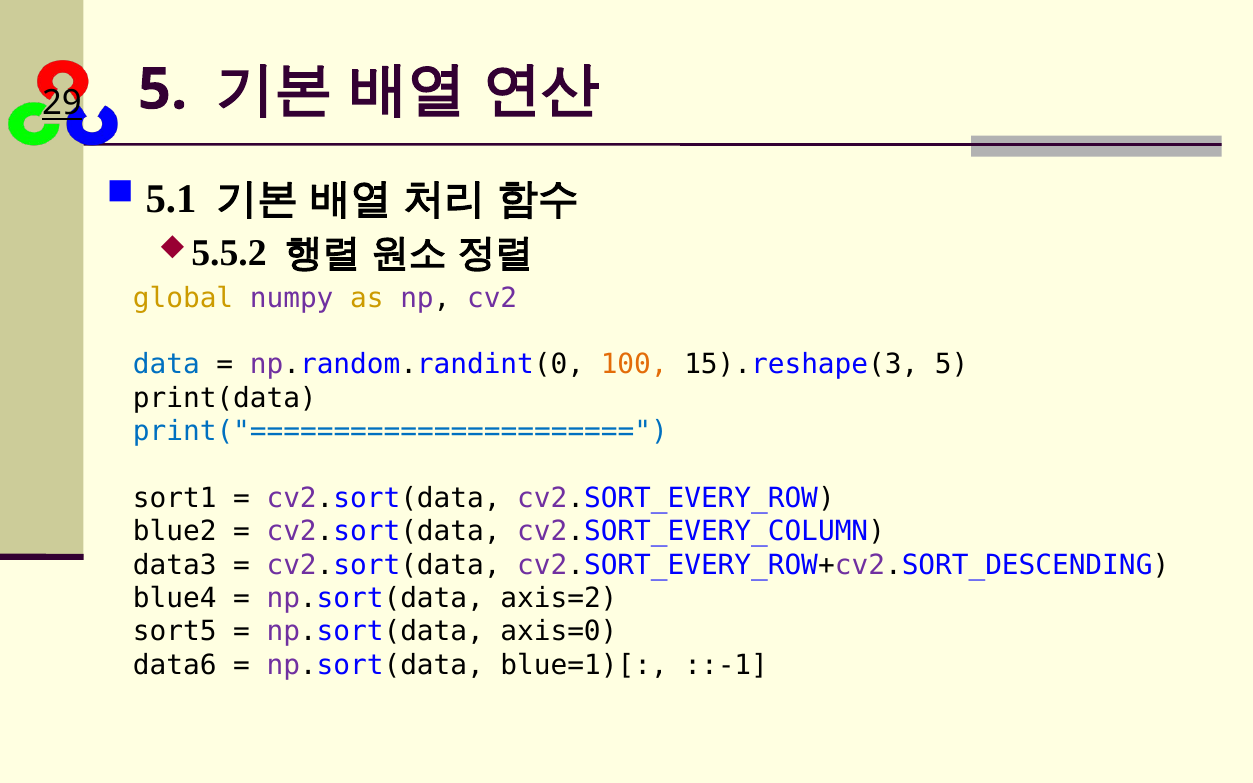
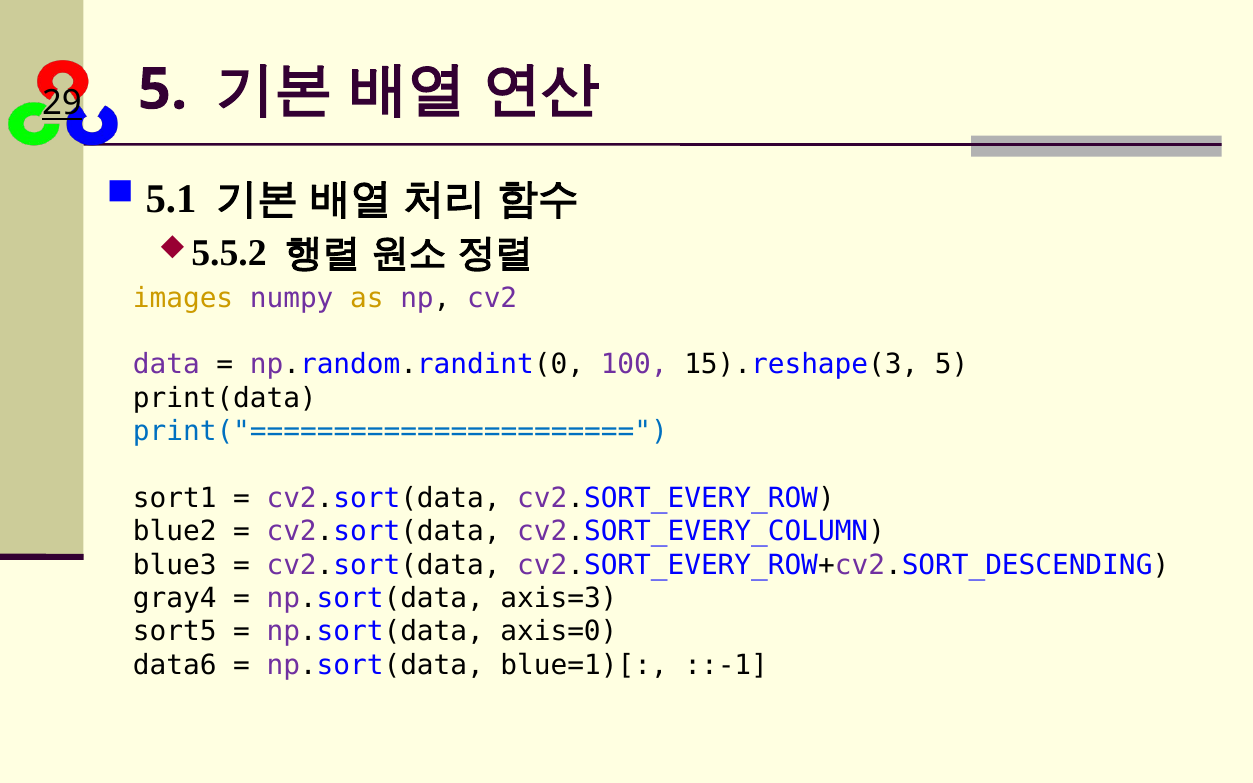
global: global -> images (183, 298)
data colour: blue -> purple (166, 365)
100 colour: orange -> purple (634, 365)
data3: data3 -> blue3 (175, 565)
blue4: blue4 -> gray4 (175, 598)
axis=2: axis=2 -> axis=3 (559, 598)
